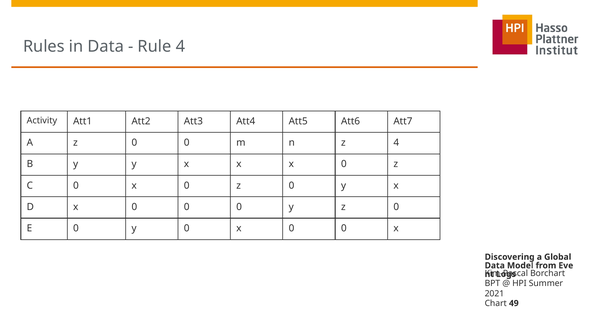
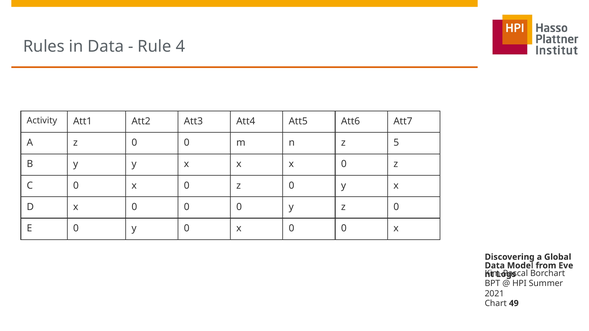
z 4: 4 -> 5 (396, 143)
